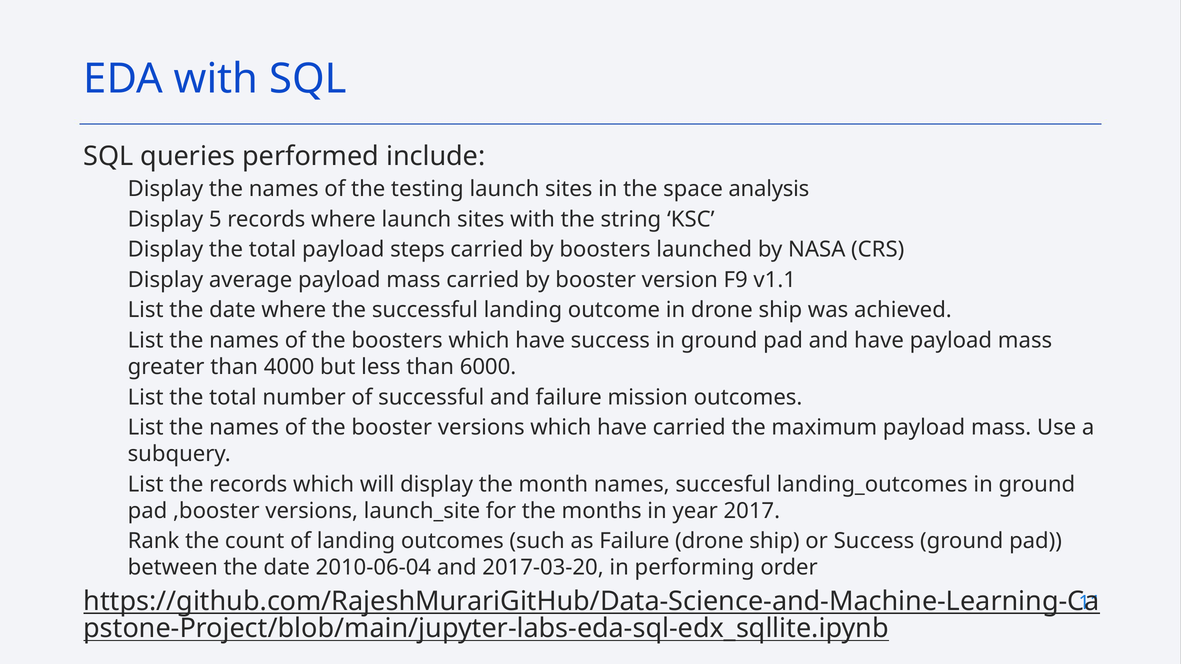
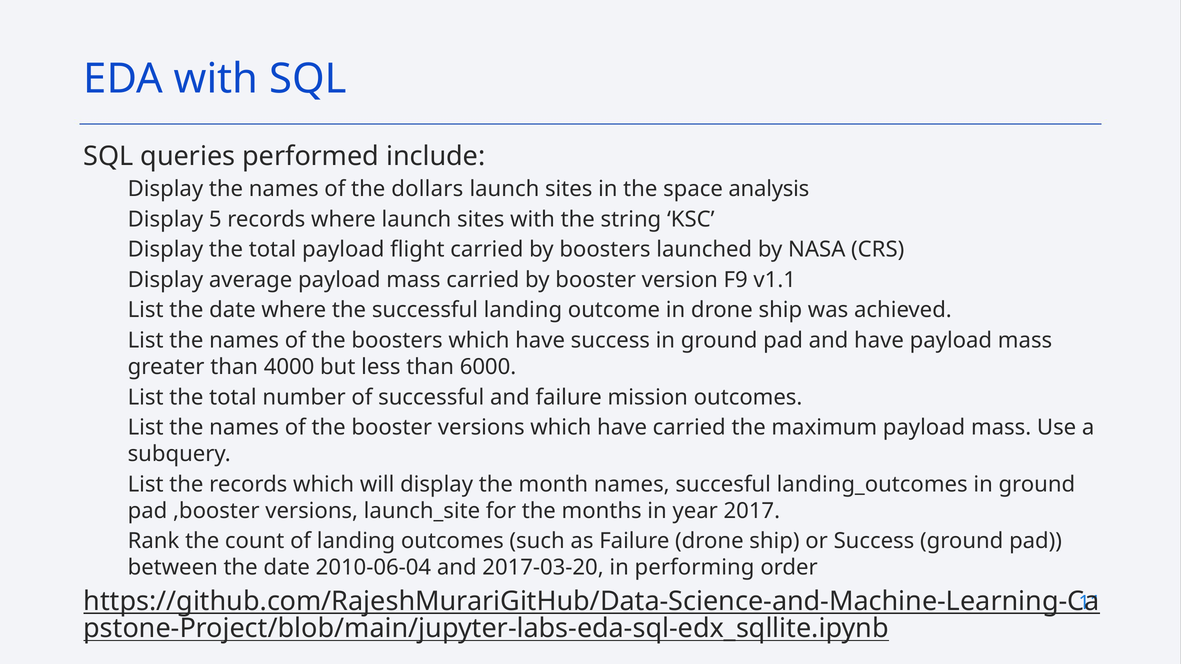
testing: testing -> dollars (427, 189)
steps: steps -> flight (417, 250)
